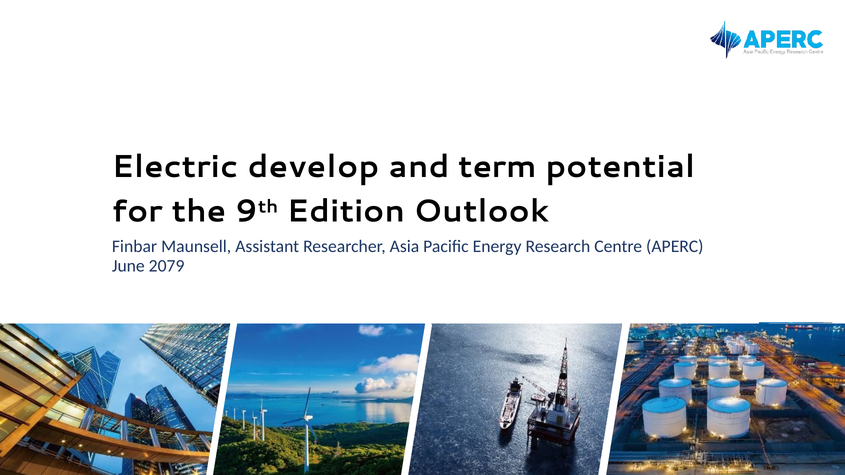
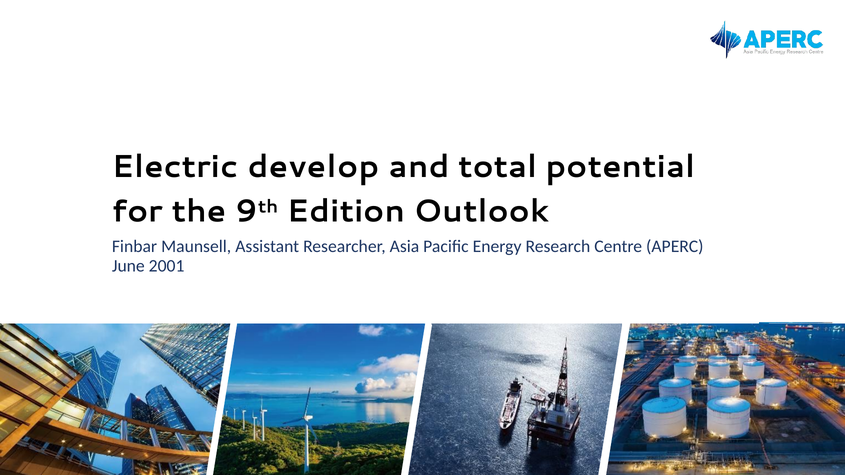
term: term -> total (498, 167)
2079: 2079 -> 2001 (167, 266)
